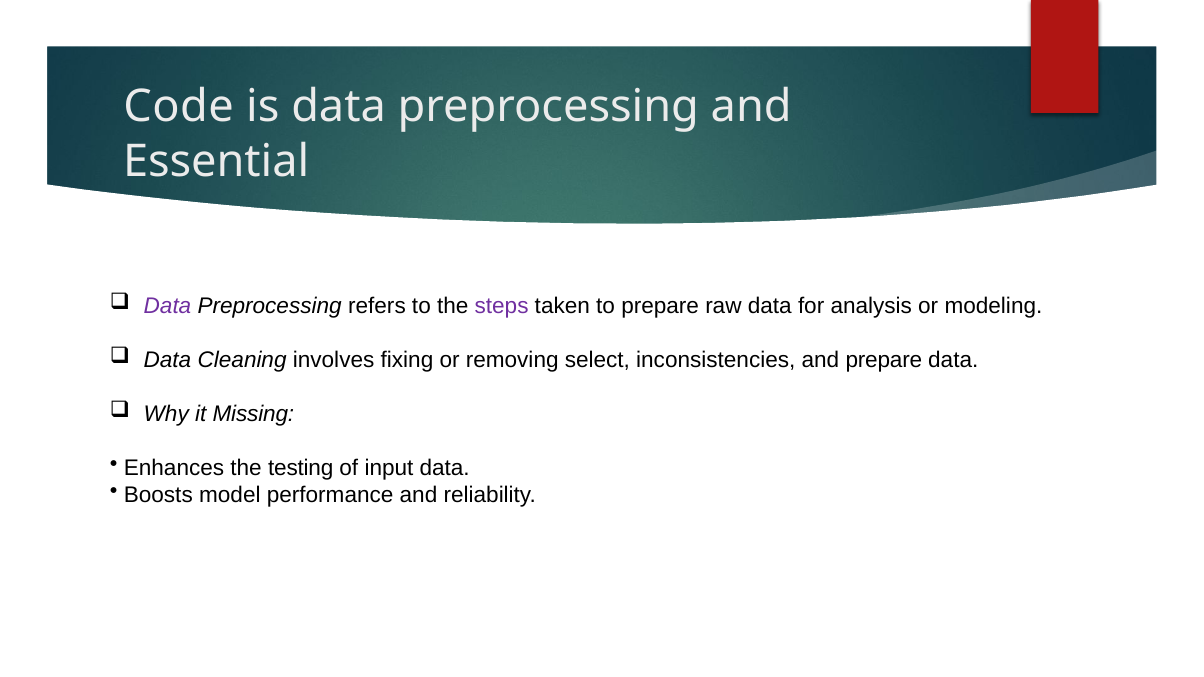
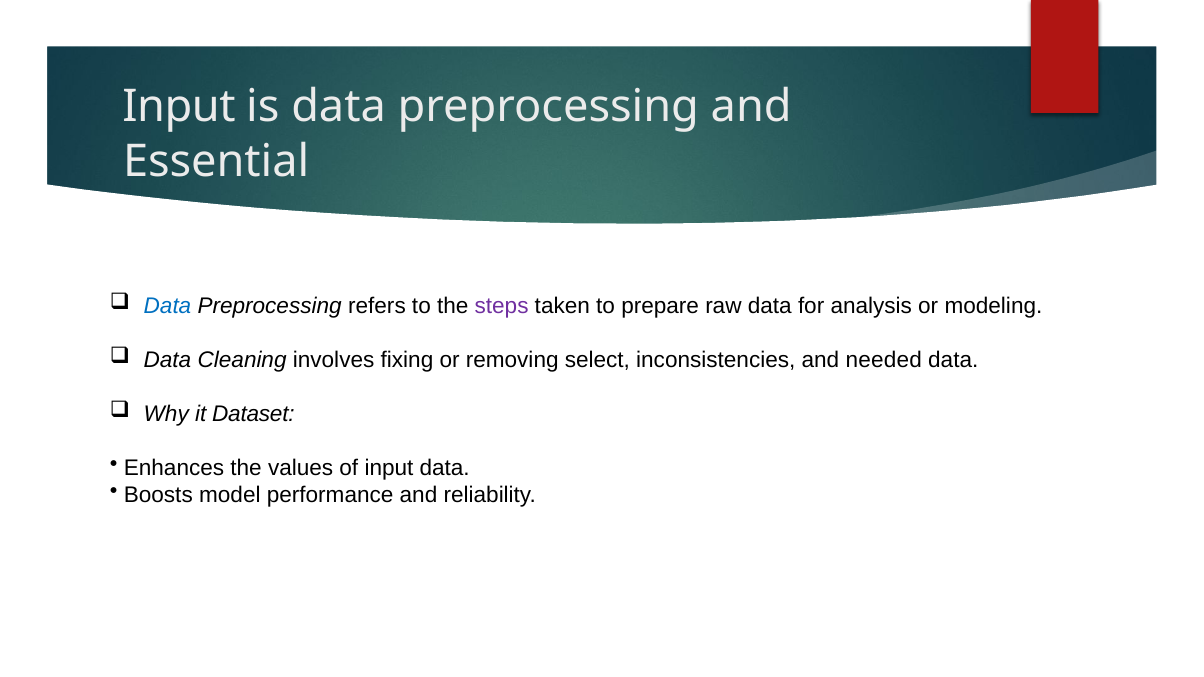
Code: Code -> Input (179, 107)
Data colour: purple -> blue (167, 306)
and prepare: prepare -> needed (884, 360)
Missing: Missing -> Dataset (253, 414)
testing: testing -> values (301, 468)
